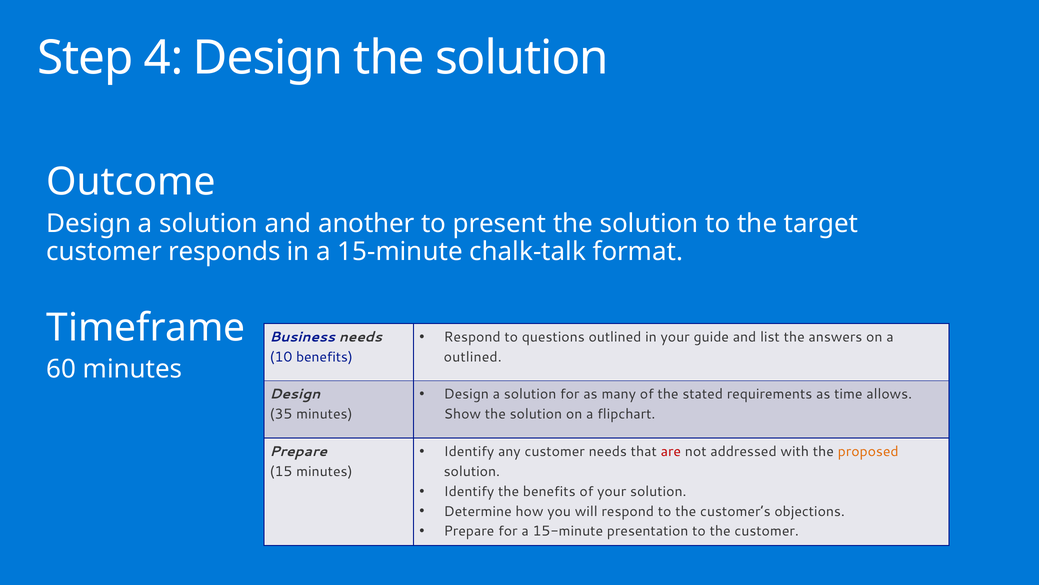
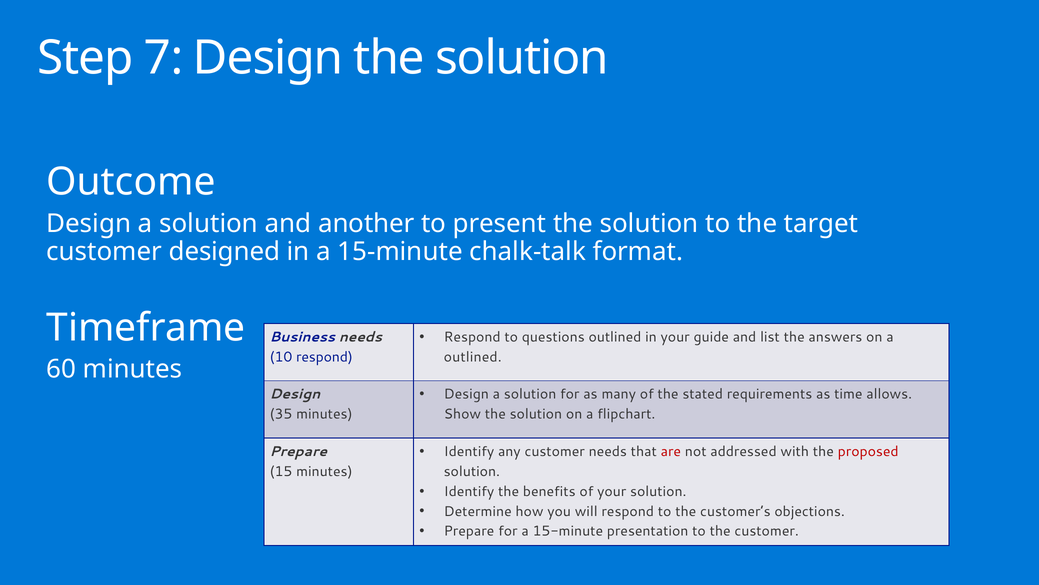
4: 4 -> 7 (164, 58)
responds: responds -> designed (224, 251)
10 benefits: benefits -> respond (324, 357)
proposed colour: orange -> red (868, 451)
